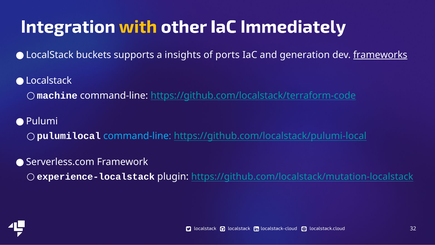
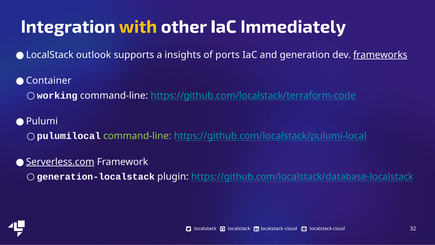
buckets: buckets -> outlook (94, 55)
Localstack: Localstack -> Container (49, 80)
machine: machine -> working (57, 95)
command-line colour: light blue -> light green (137, 136)
Serverless.com underline: none -> present (60, 162)
experience-localstack: experience-localstack -> generation-localstack (96, 177)
https://github.com/localstack/mutation-localstack: https://github.com/localstack/mutation-localstack -> https://github.com/localstack/database-localstack (302, 177)
